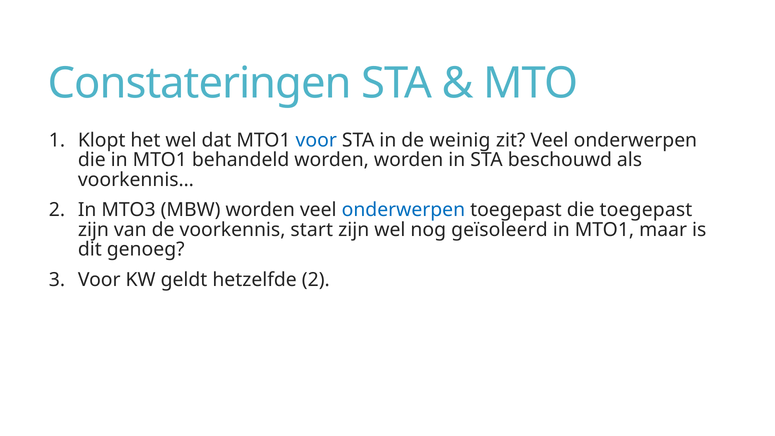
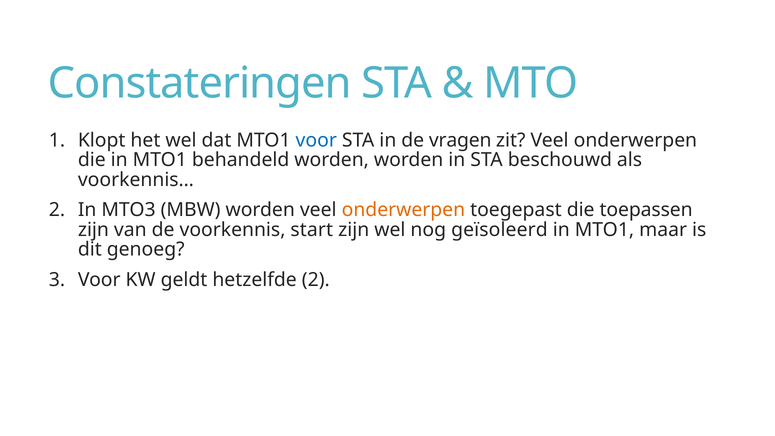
weinig: weinig -> vragen (460, 140)
onderwerpen colour: blue -> orange (403, 210)
die toegepast: toegepast -> toepassen (646, 210)
